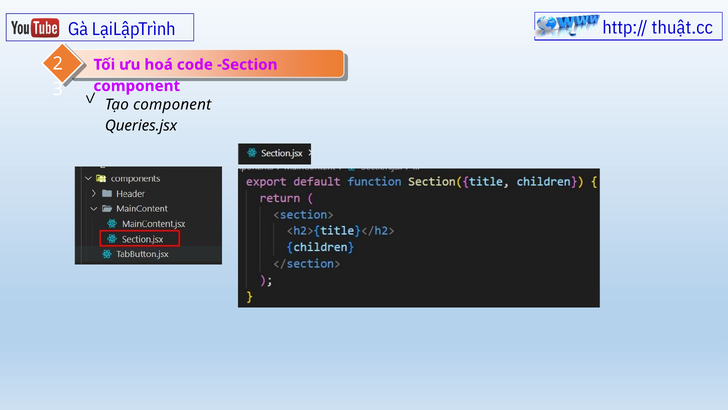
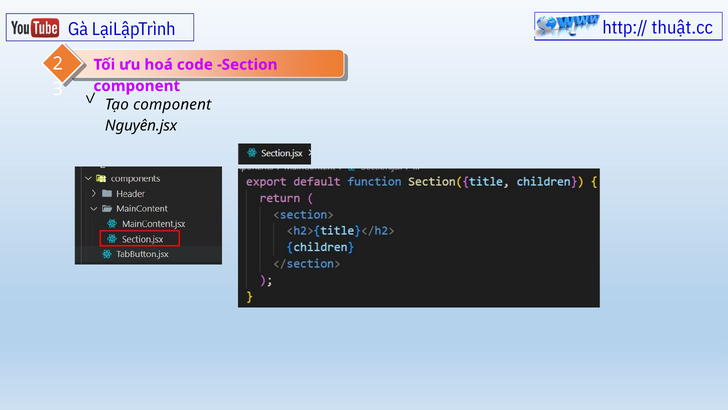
Queries.jsx: Queries.jsx -> Nguyên.jsx (141, 126)
